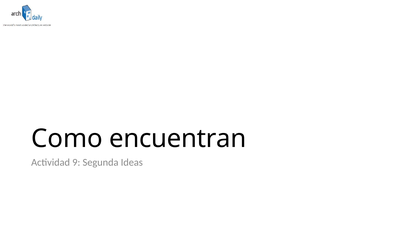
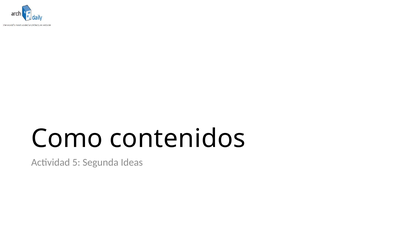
encuentran: encuentran -> contenidos (177, 139)
9: 9 -> 5 (76, 162)
